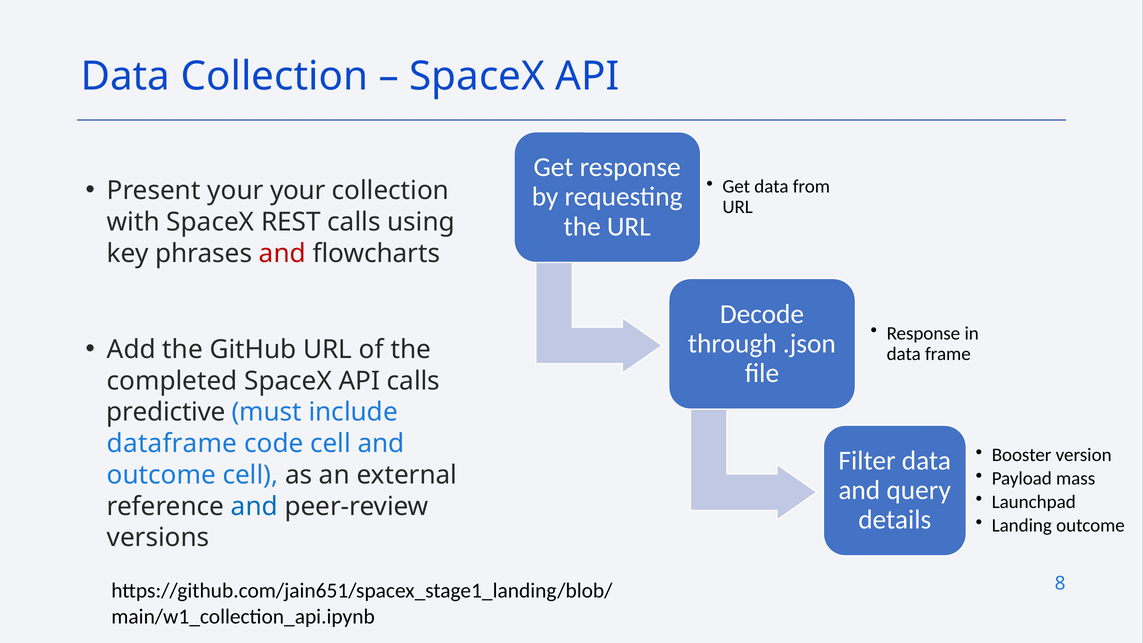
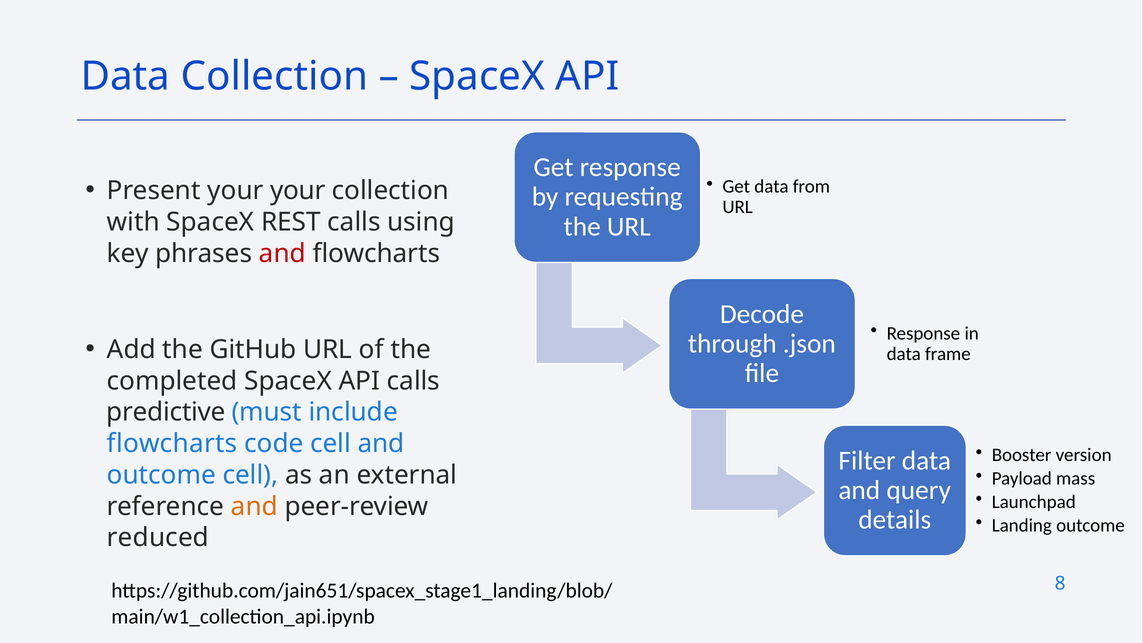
dataframe: dataframe -> flowcharts (172, 444)
and colour: blue -> orange (254, 506)
versions: versions -> reduced (158, 538)
